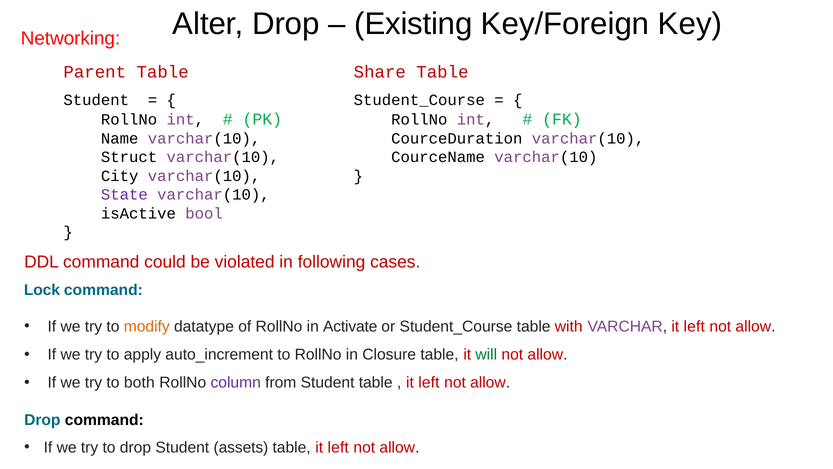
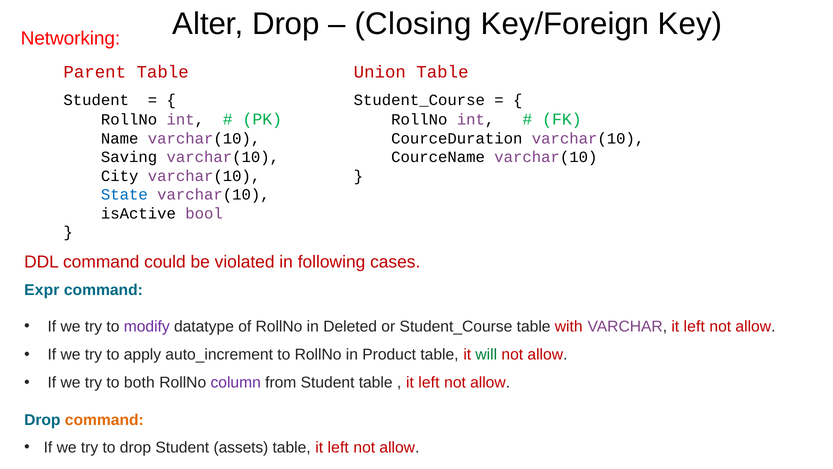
Existing: Existing -> Closing (413, 24)
Share: Share -> Union (380, 72)
Struct: Struct -> Saving (129, 157)
State colour: purple -> blue (124, 195)
Lock: Lock -> Expr (42, 290)
modify colour: orange -> purple (147, 326)
Activate: Activate -> Deleted (350, 326)
Closure: Closure -> Product (389, 354)
command colour: black -> orange (104, 420)
